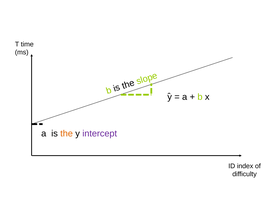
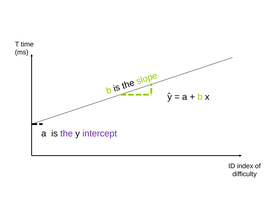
the colour: orange -> purple (67, 134)
